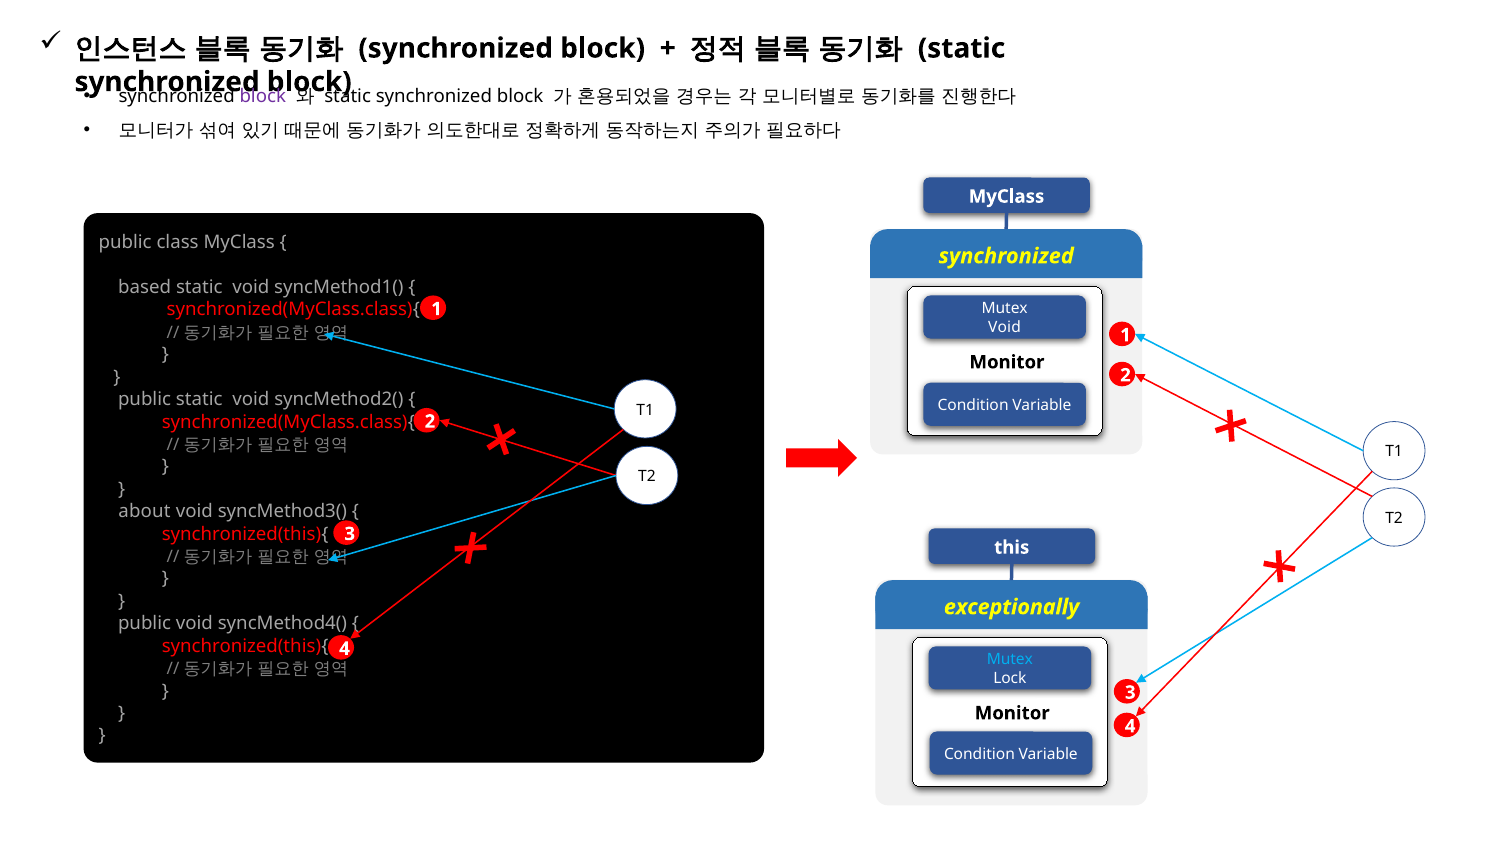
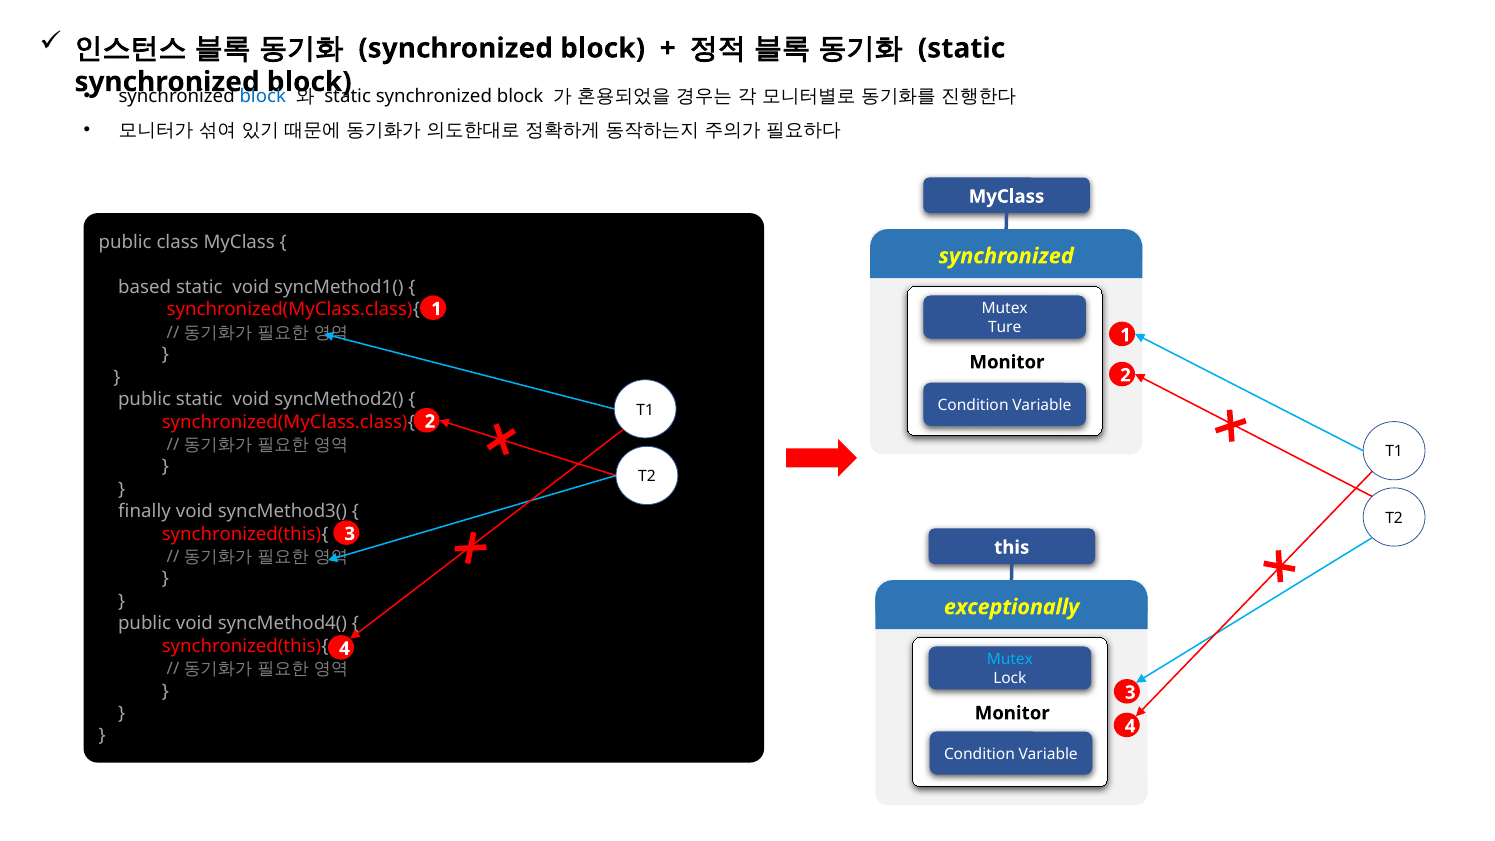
block colour: purple -> blue (263, 96)
Void: Void -> Ture (1005, 327)
about: about -> finally (145, 512)
